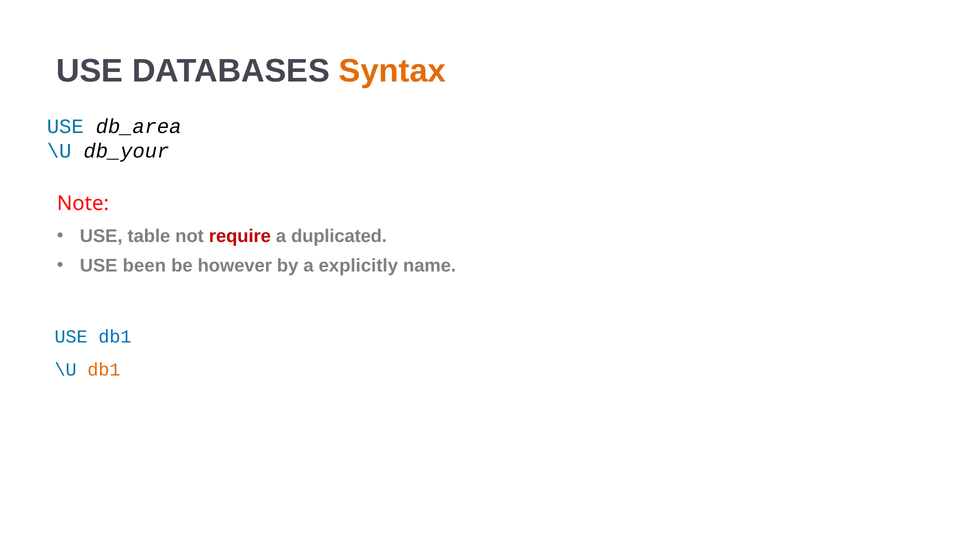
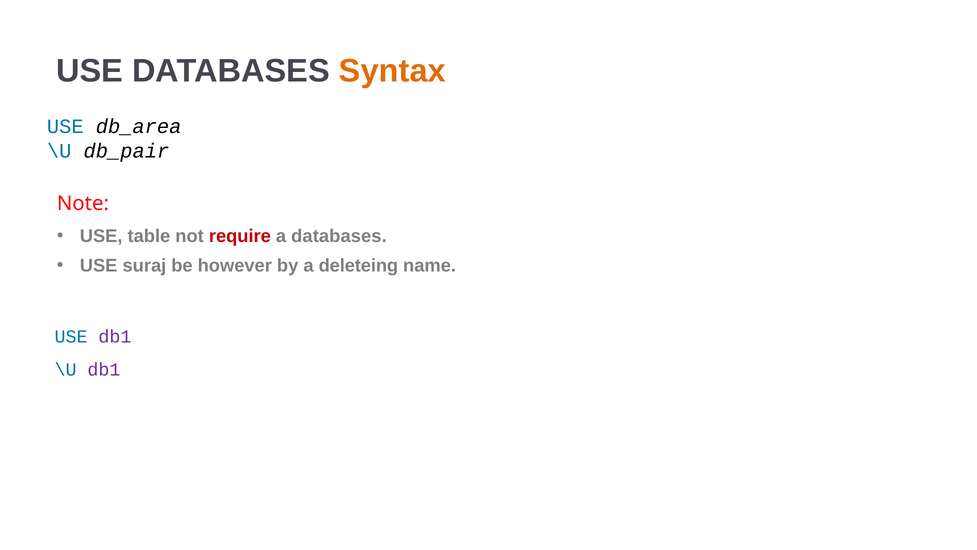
db_your: db_your -> db_pair (126, 151)
a duplicated: duplicated -> databases (339, 236)
been: been -> suraj (144, 266)
explicitly: explicitly -> deleteing (358, 266)
db1 colour: blue -> purple (115, 336)
db1 colour: orange -> purple (104, 369)
